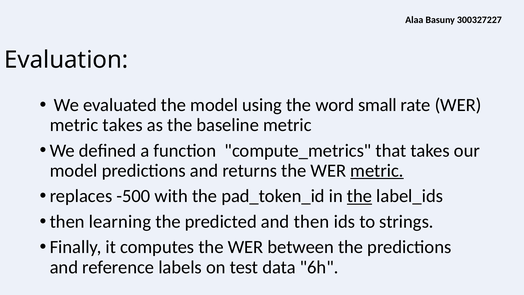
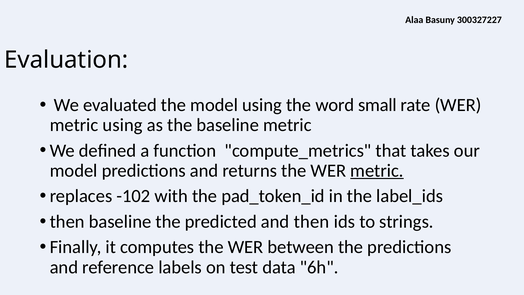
metric takes: takes -> using (123, 125)
-500: -500 -> -102 (133, 196)
the underline: present -> none (360, 196)
then learning: learning -> baseline (120, 221)
